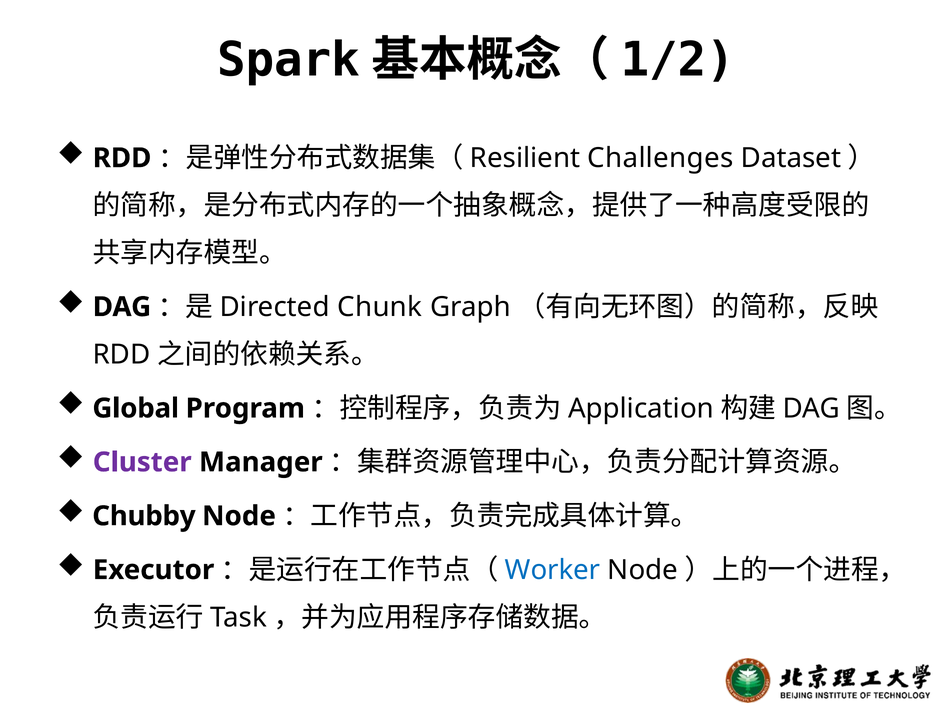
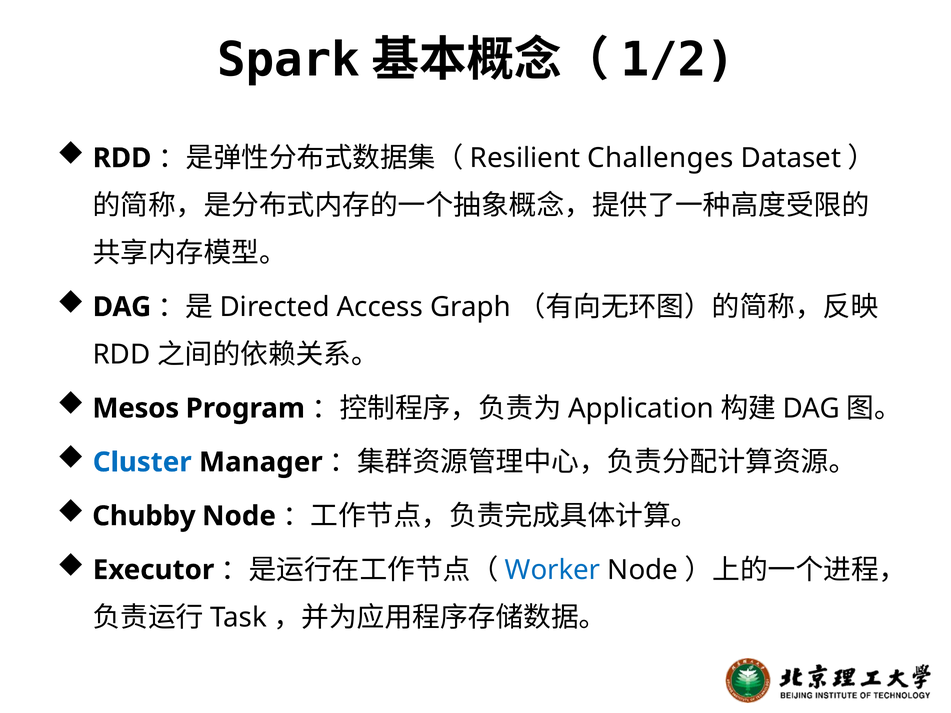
Chunk: Chunk -> Access (380, 307)
Global: Global -> Mesos (136, 408)
Cluster colour: purple -> blue (142, 462)
